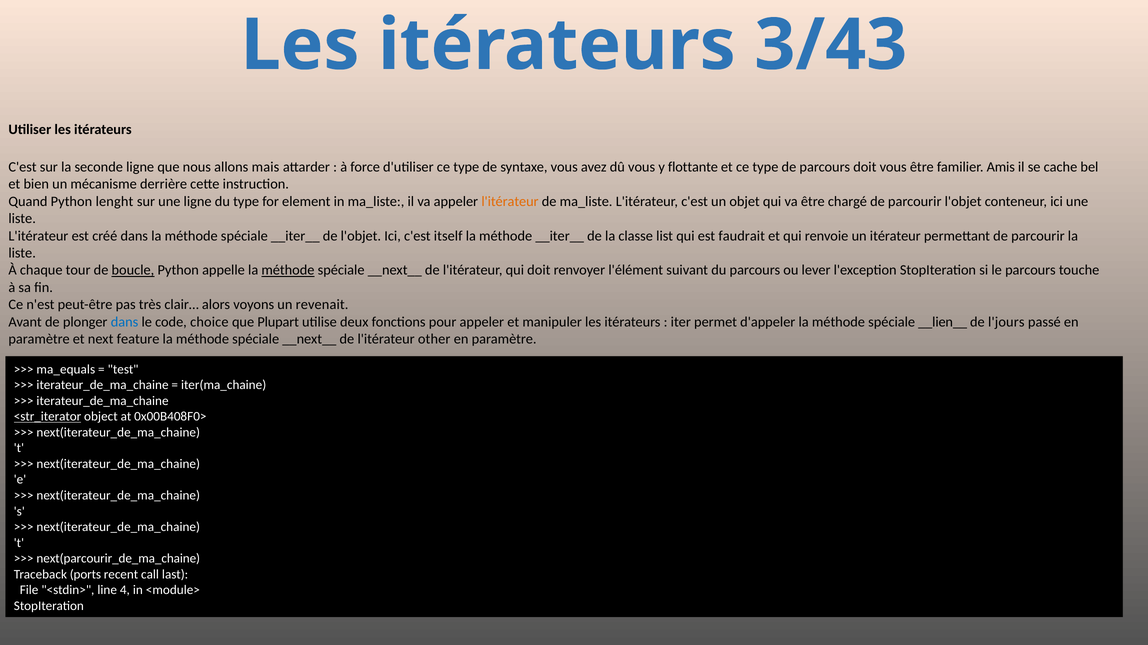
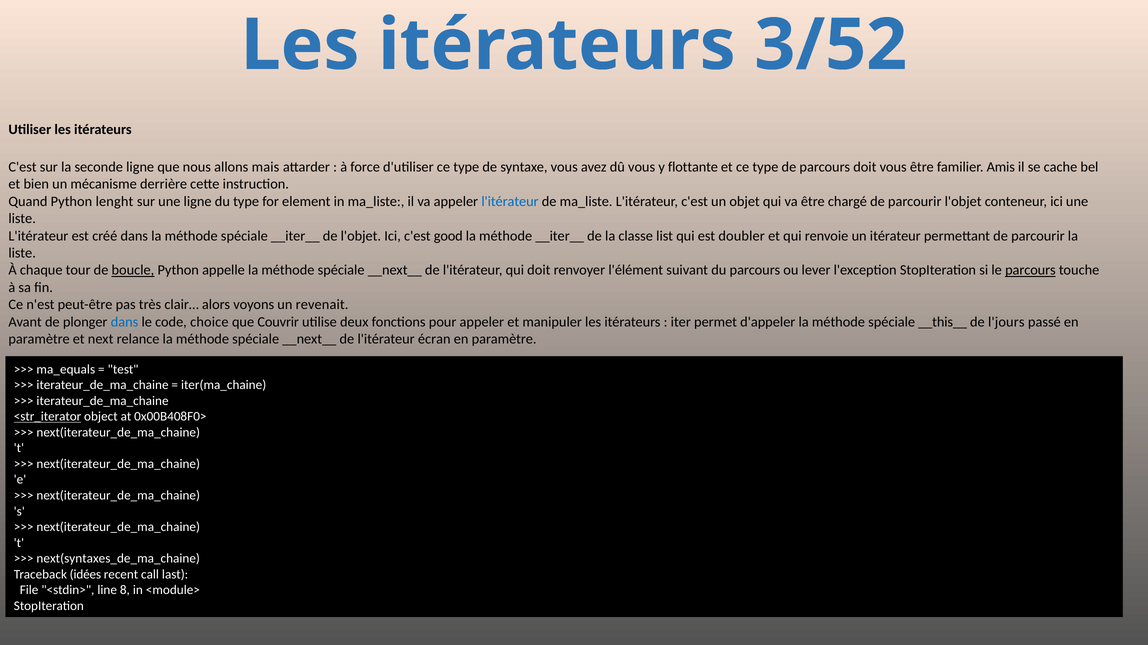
3/43: 3/43 -> 3/52 (831, 45)
l'itérateur colour: orange -> blue (510, 202)
itself: itself -> good (448, 236)
faudrait: faudrait -> doubler (742, 236)
méthode underline: present -> none (288, 271)
parcours underline: none -> present (1030, 271)
Plupart: Plupart -> Couvrir (278, 322)
__lien__: __lien__ -> __this__ (943, 322)
feature: feature -> relance (138, 339)
other: other -> écran (434, 339)
next(parcourir_de_ma_chaine: next(parcourir_de_ma_chaine -> next(syntaxes_de_ma_chaine (118, 559)
ports: ports -> idées (85, 575)
4: 4 -> 8 (125, 591)
